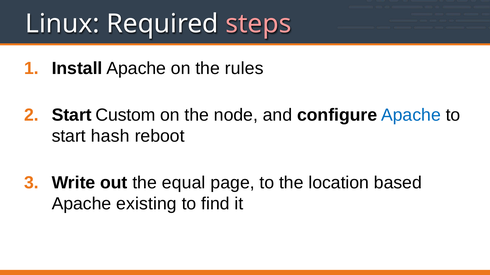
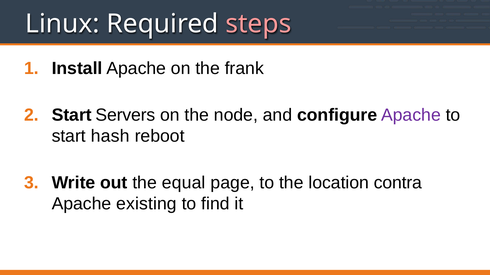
rules: rules -> frank (244, 68)
Custom: Custom -> Servers (126, 115)
Apache colour: blue -> purple (411, 115)
based: based -> contra (398, 183)
